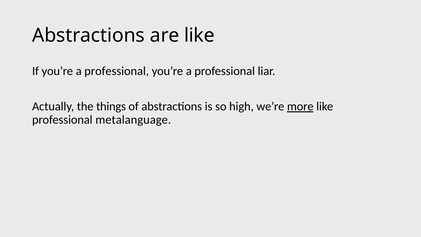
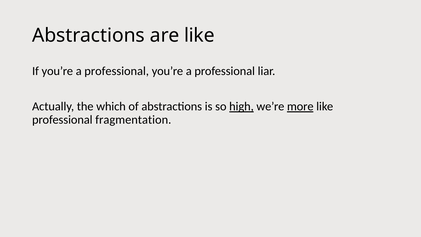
things: things -> which (111, 106)
high underline: none -> present (241, 106)
metalanguage: metalanguage -> fragmentation (133, 120)
